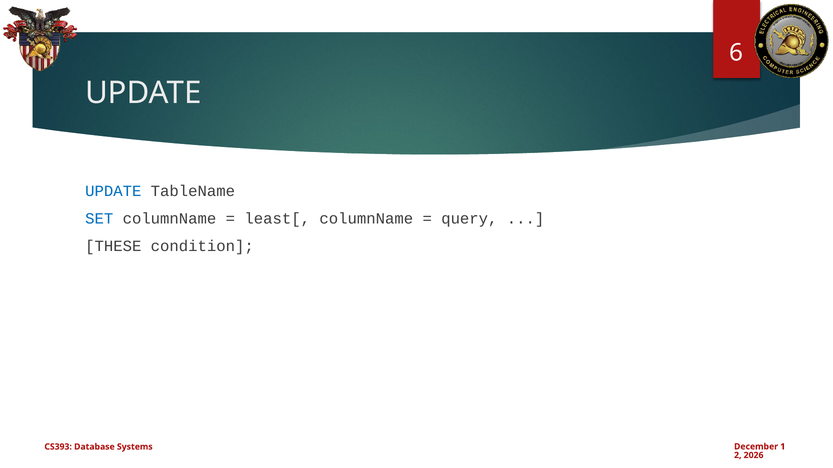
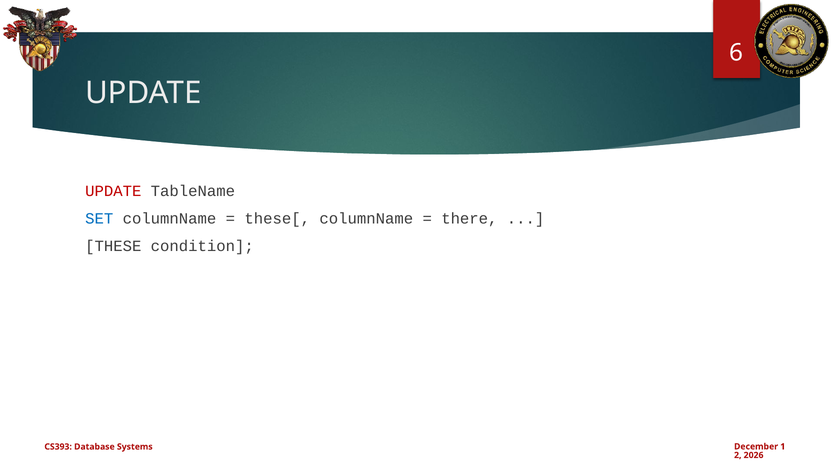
UPDATE colour: blue -> red (113, 191)
least[: least[ -> these[ (277, 219)
query: query -> there (469, 219)
